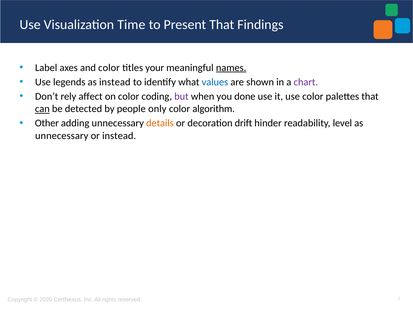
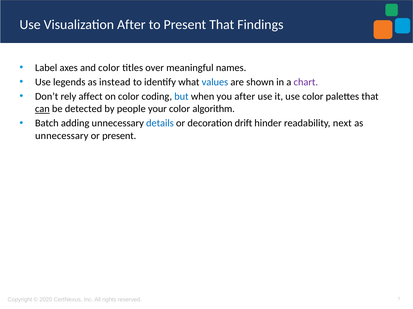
Visualization Time: Time -> After (131, 25)
your: your -> over (155, 68)
names underline: present -> none (231, 68)
but colour: purple -> blue (181, 97)
you done: done -> after (245, 97)
only: only -> your (157, 109)
Other: Other -> Batch (47, 124)
details colour: orange -> blue (160, 124)
level: level -> next (342, 124)
or instead: instead -> present (119, 136)
